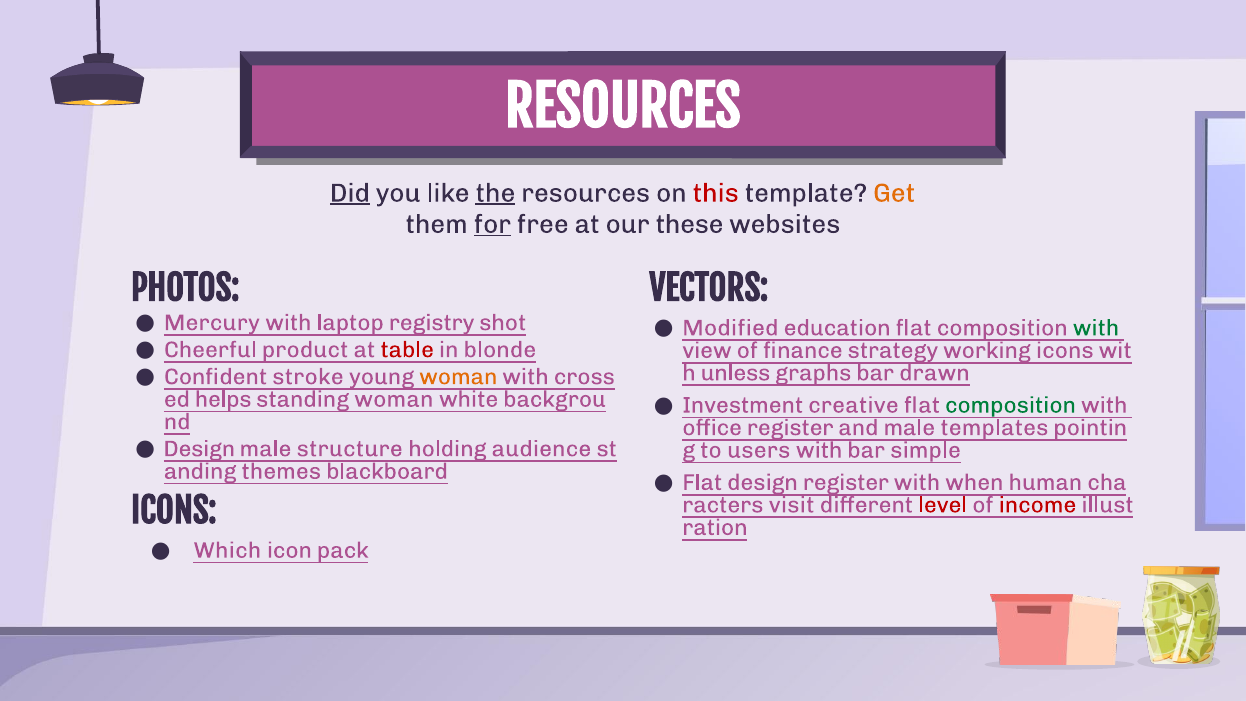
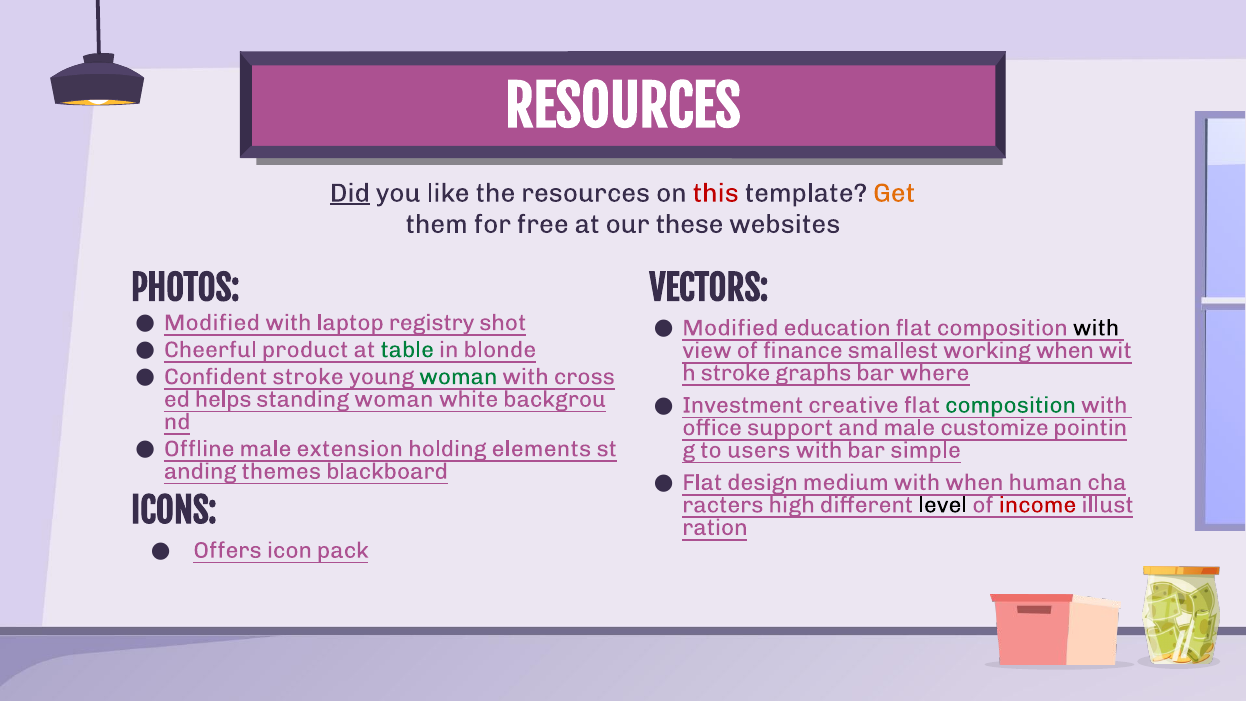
the underline: present -> none (495, 193)
for underline: present -> none (492, 224)
Mercury: Mercury -> Modified (212, 323)
with colour: green -> black (1096, 328)
table colour: red -> green (407, 350)
strategy: strategy -> smallest (893, 350)
working icons: icons -> when (1065, 350)
unless: unless -> stroke (735, 373)
drawn: drawn -> where (934, 373)
woman colour: orange -> green (458, 377)
office register: register -> support (790, 428)
templates: templates -> customize (994, 428)
Design: Design -> Offline (199, 449)
structure: structure -> extension (350, 449)
audience: audience -> elements (541, 449)
design register: register -> medium (846, 482)
visit: visit -> high (792, 505)
level colour: red -> black (943, 505)
Which: Which -> Offers (227, 550)
